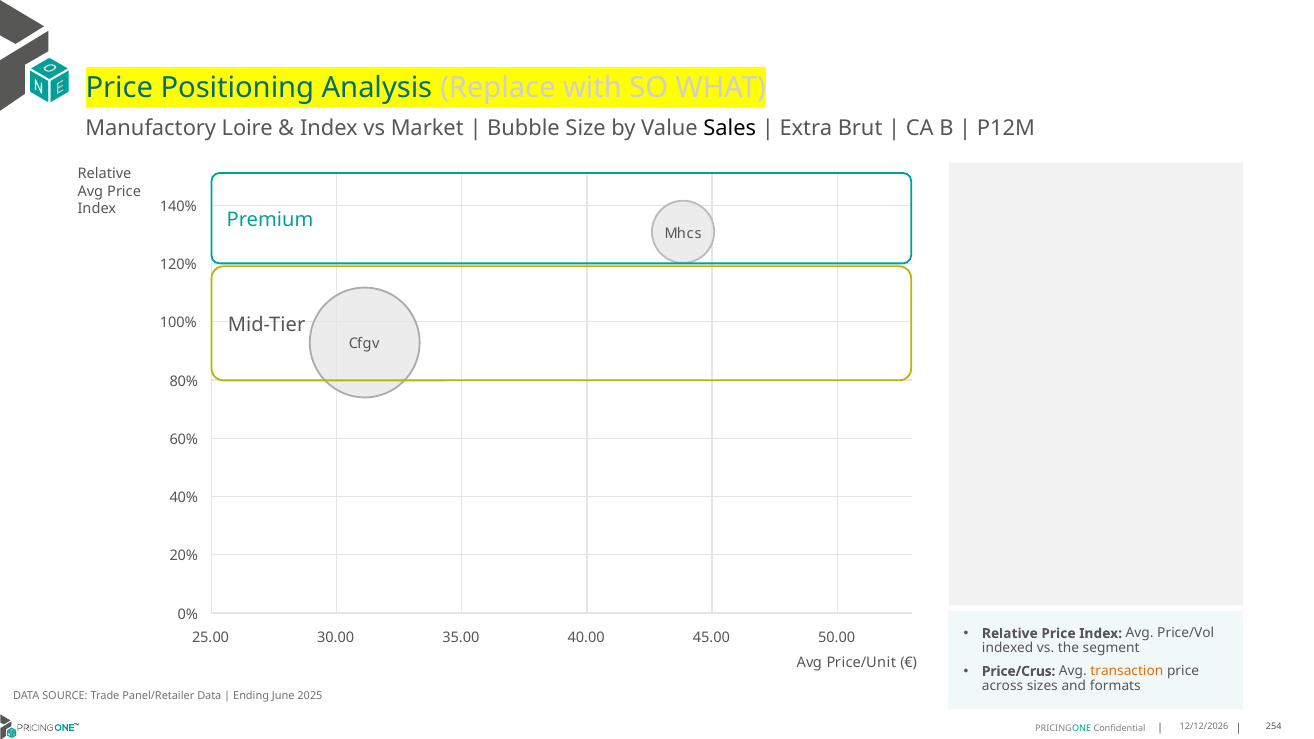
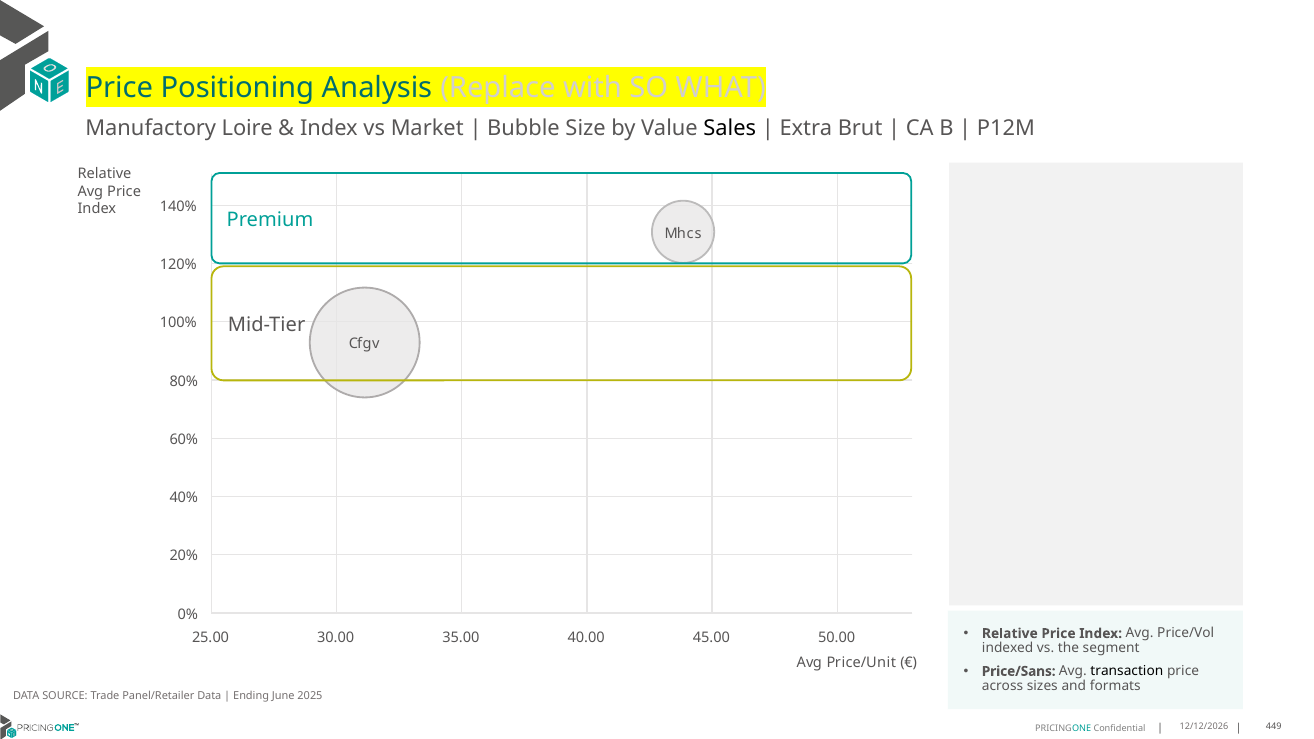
Price/Crus: Price/Crus -> Price/Sans (1019, 671)
transaction colour: orange -> black (1127, 671)
254: 254 -> 449 (1274, 727)
